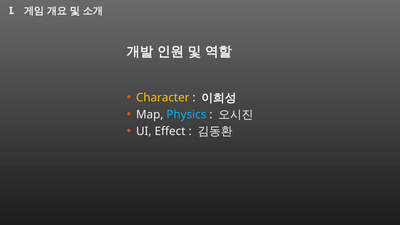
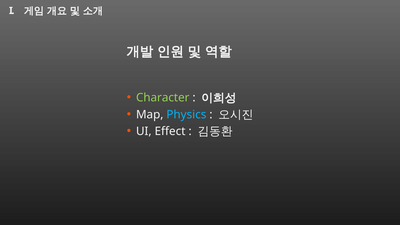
Character colour: yellow -> light green (163, 98)
